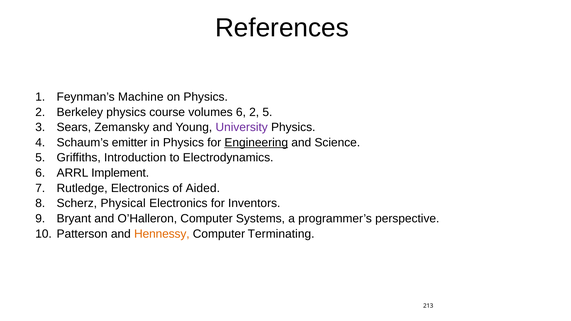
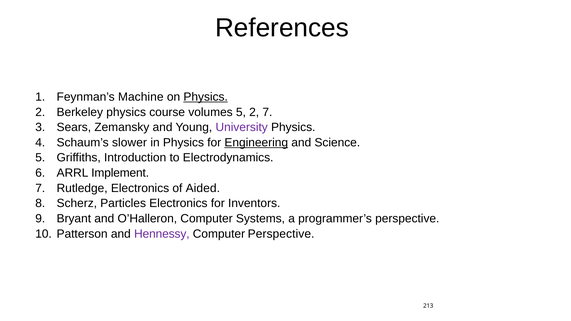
Physics underline: none -> present (206, 97)
volumes 6: 6 -> 5 (241, 112)
2 5: 5 -> 7 (267, 112)
emitter: emitter -> slower (129, 143)
Physical: Physical -> Particles (123, 204)
Hennessy colour: orange -> purple (162, 234)
Computer Terminating: Terminating -> Perspective (281, 234)
